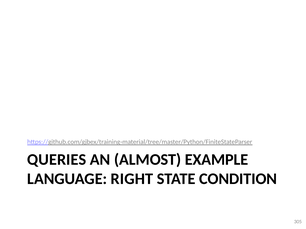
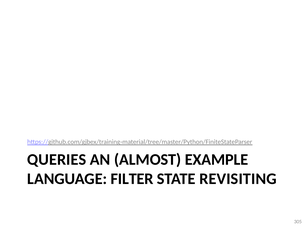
RIGHT: RIGHT -> FILTER (132, 179)
CONDITION: CONDITION -> REVISITING (238, 179)
